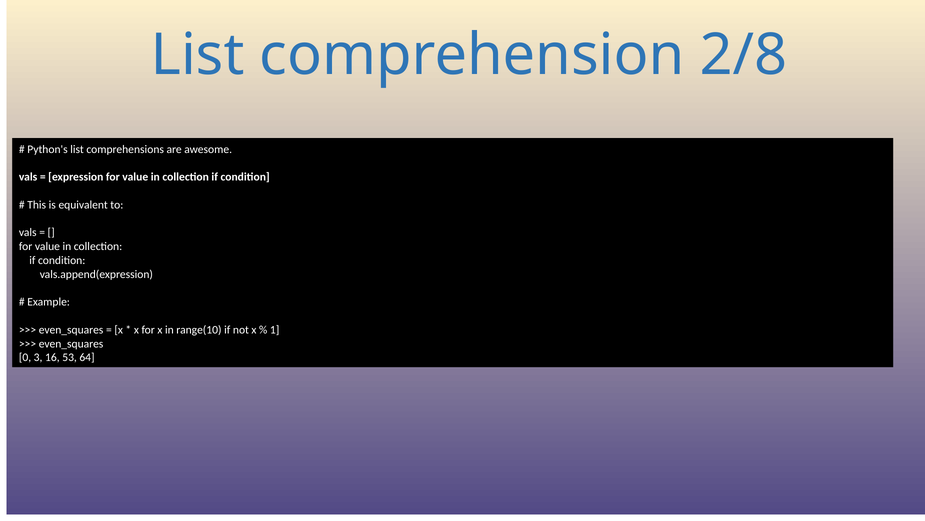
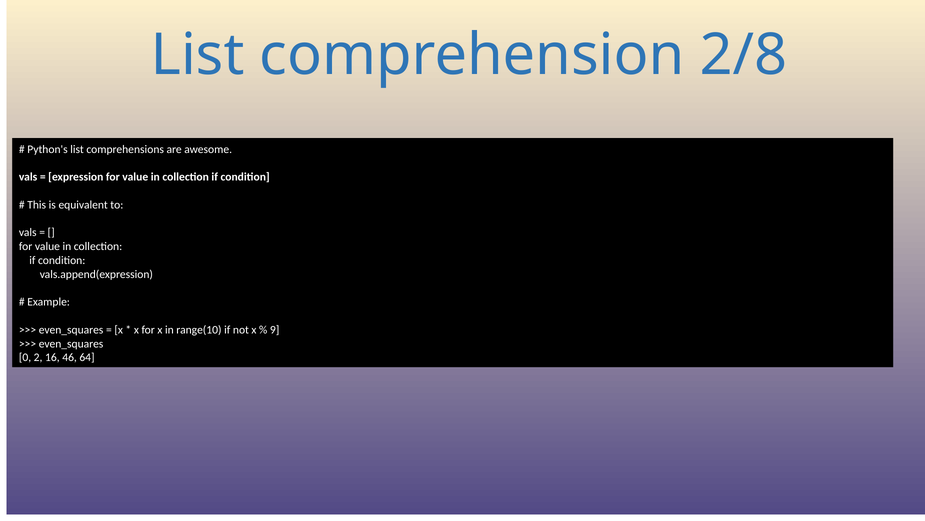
1: 1 -> 9 (275, 329)
3: 3 -> 2 (38, 357)
53: 53 -> 46 (70, 357)
